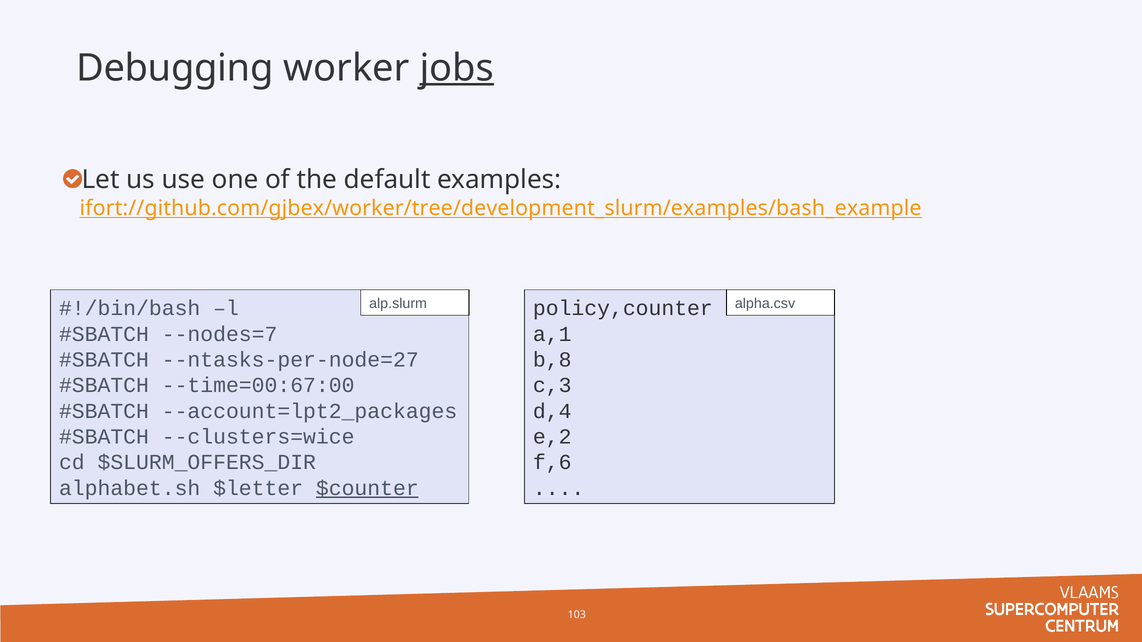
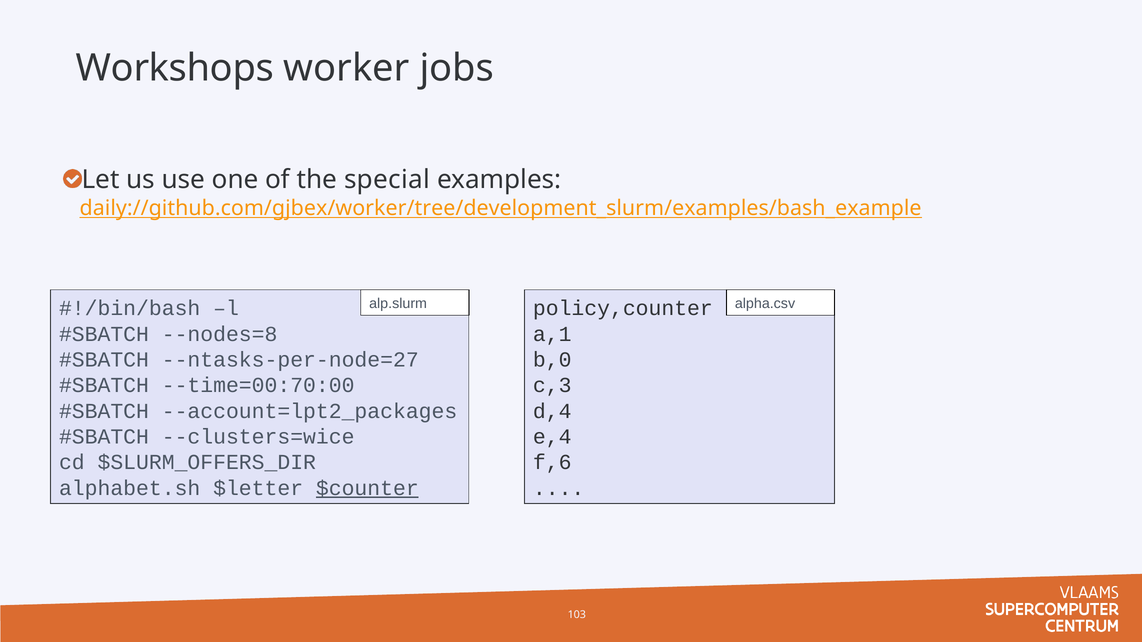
Debugging: Debugging -> Workshops (175, 68)
jobs underline: present -> none (457, 68)
default: default -> special (387, 180)
ifort://github.com/gjbex/worker/tree/development_slurm/examples/bash_example: ifort://github.com/gjbex/worker/tree/development_slurm/examples/bash_example -> daily://github.com/gjbex/worker/tree/development_slurm/examples/bash_example (501, 208)
--nodes=7: --nodes=7 -> --nodes=8 (220, 334)
b,8: b,8 -> b,0 (552, 360)
--time=00:67:00: --time=00:67:00 -> --time=00:70:00 (258, 386)
e,2: e,2 -> e,4 (552, 437)
